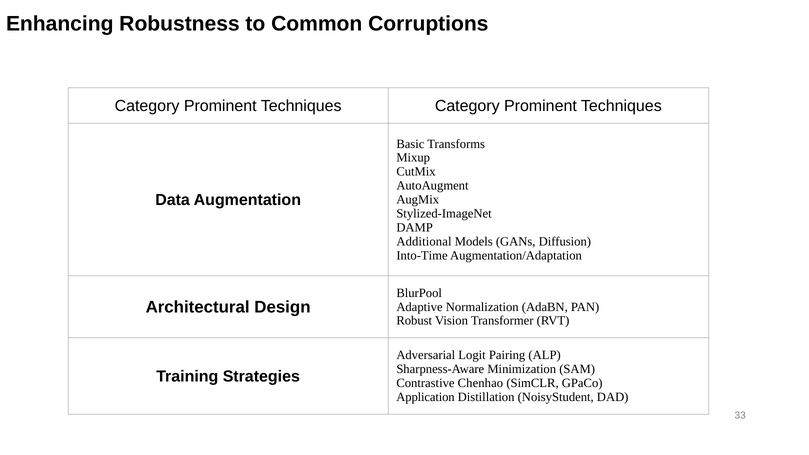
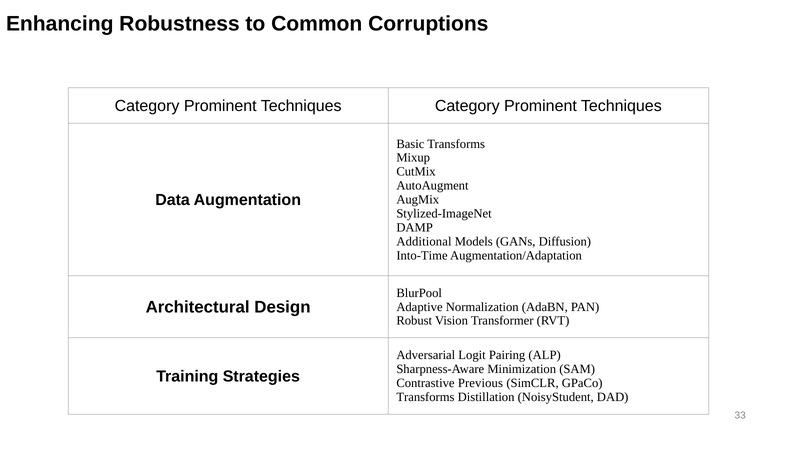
Chenhao: Chenhao -> Previous (480, 383)
Application: Application -> Transforms (425, 397)
